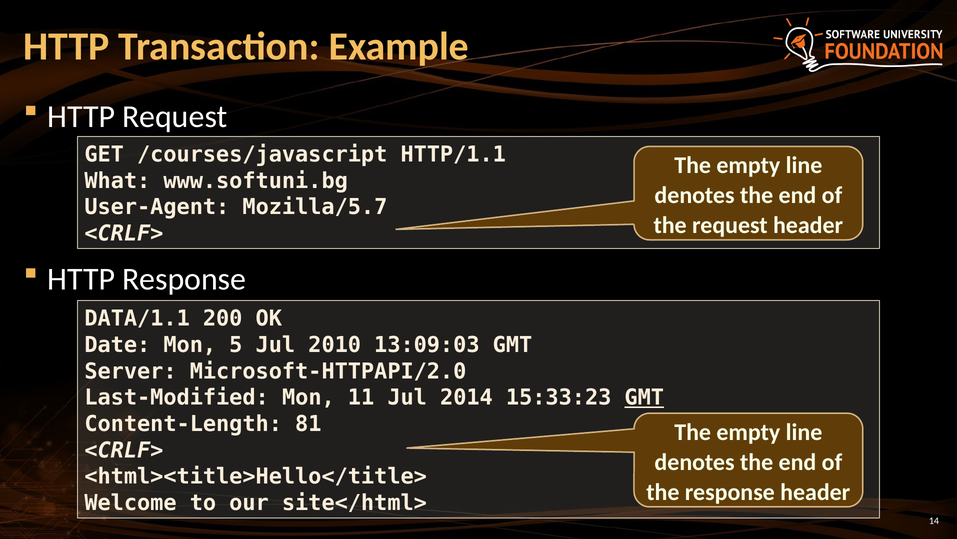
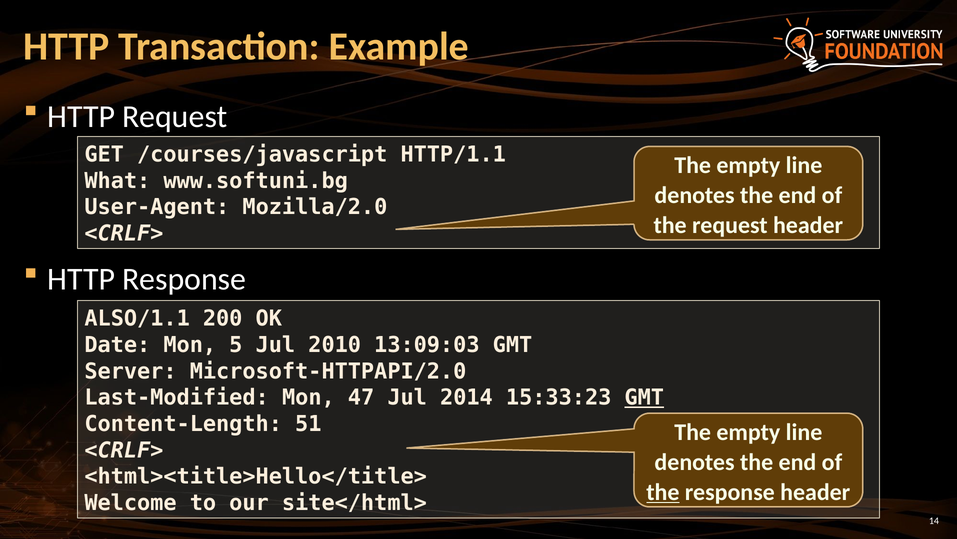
Mozilla/5.7: Mozilla/5.7 -> Mozilla/2.0 (315, 207)
DATA/1.1: DATA/1.1 -> ALSO/1.1 (137, 318)
11: 11 -> 47 (361, 397)
81: 81 -> 51 (308, 424)
the underline: none -> present (663, 492)
